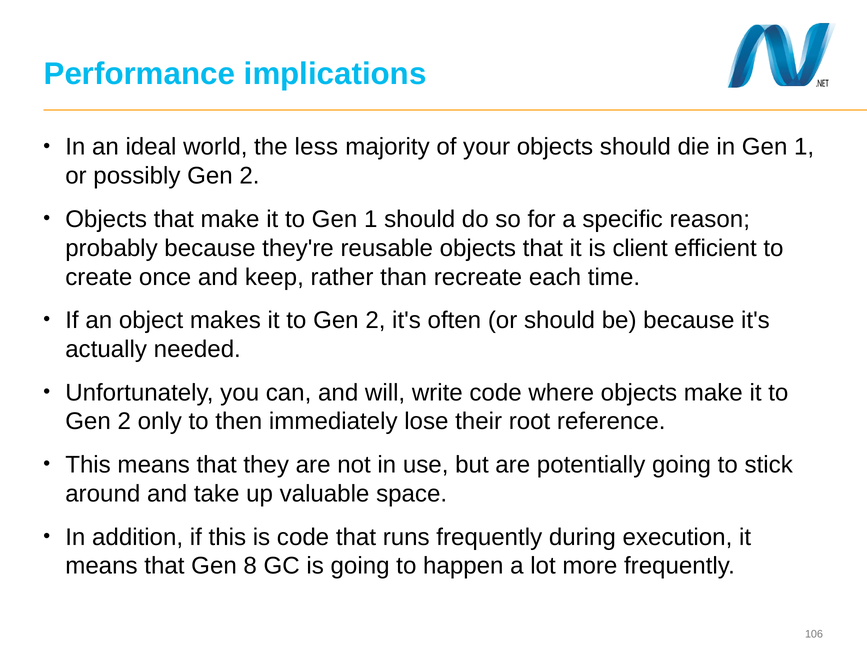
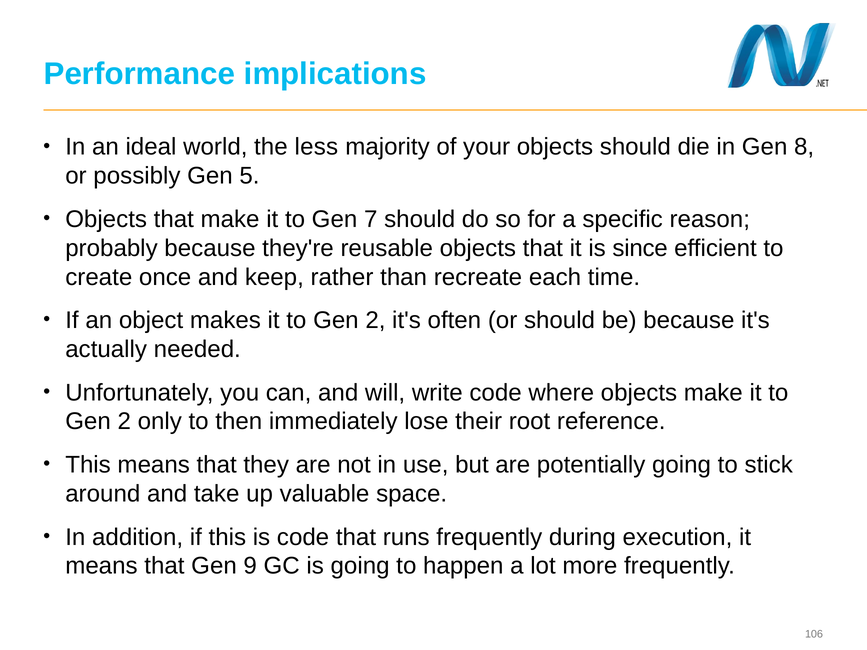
in Gen 1: 1 -> 8 (804, 147)
possibly Gen 2: 2 -> 5 (249, 176)
to Gen 1: 1 -> 7 (371, 219)
client: client -> since (640, 248)
8: 8 -> 9 (250, 566)
